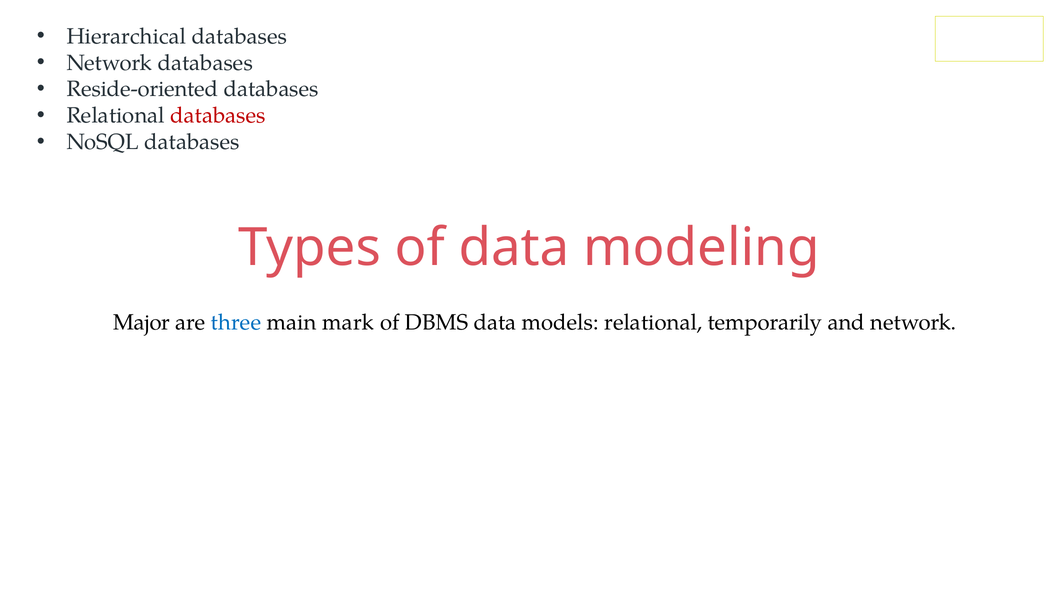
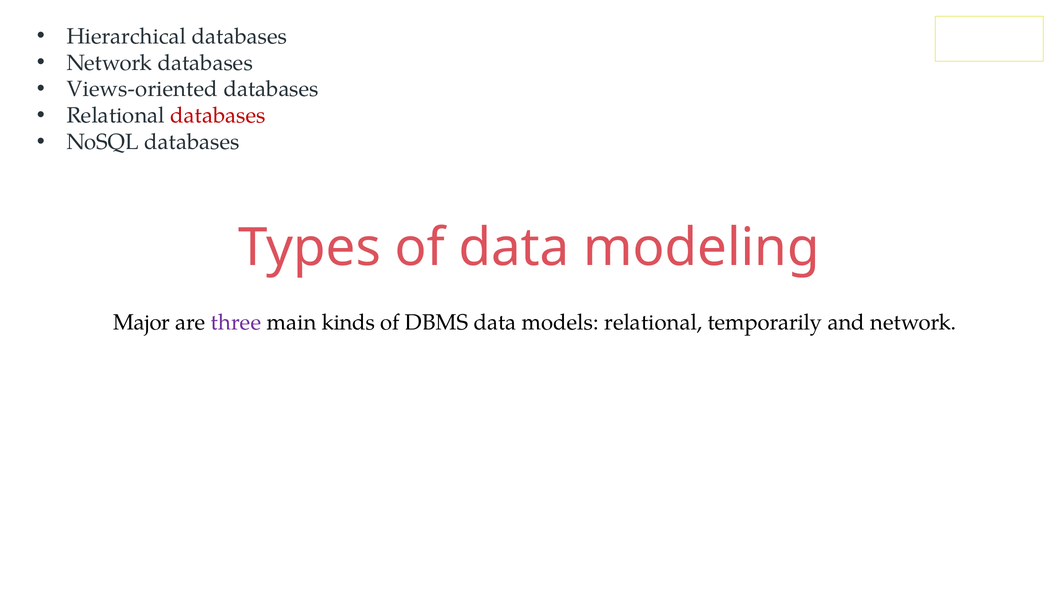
Reside-oriented: Reside-oriented -> Views-oriented (142, 89)
three colour: blue -> purple (236, 322)
mark: mark -> kinds (348, 322)
